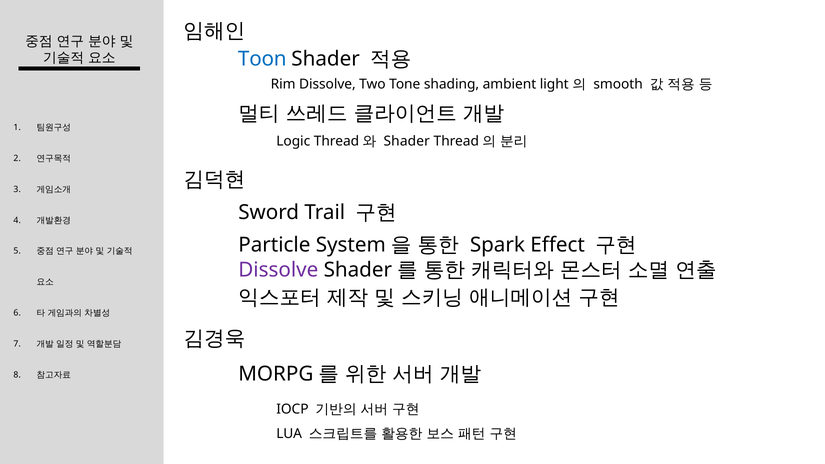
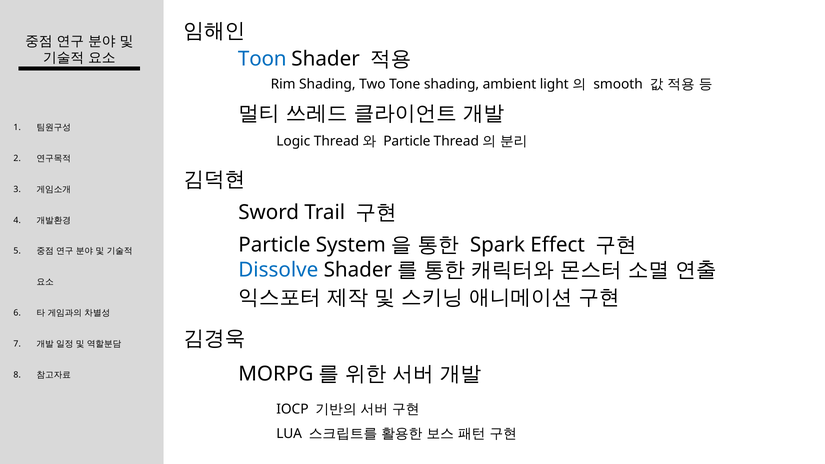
Rim Dissolve: Dissolve -> Shading (327, 84)
Shader: Shader -> Particle (407, 141)
Dissolve colour: purple -> blue (278, 270)
